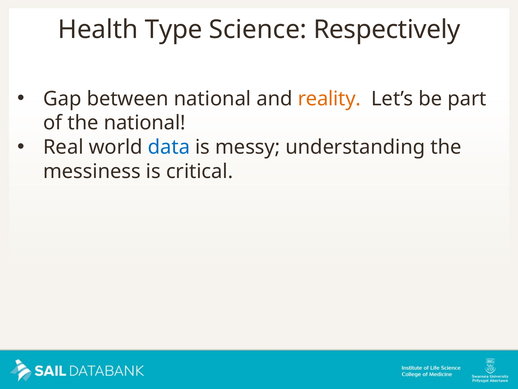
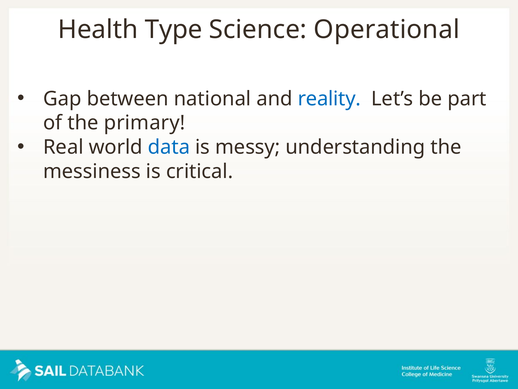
Respectively: Respectively -> Operational (387, 30)
reality colour: orange -> blue (329, 99)
the national: national -> primary (145, 123)
